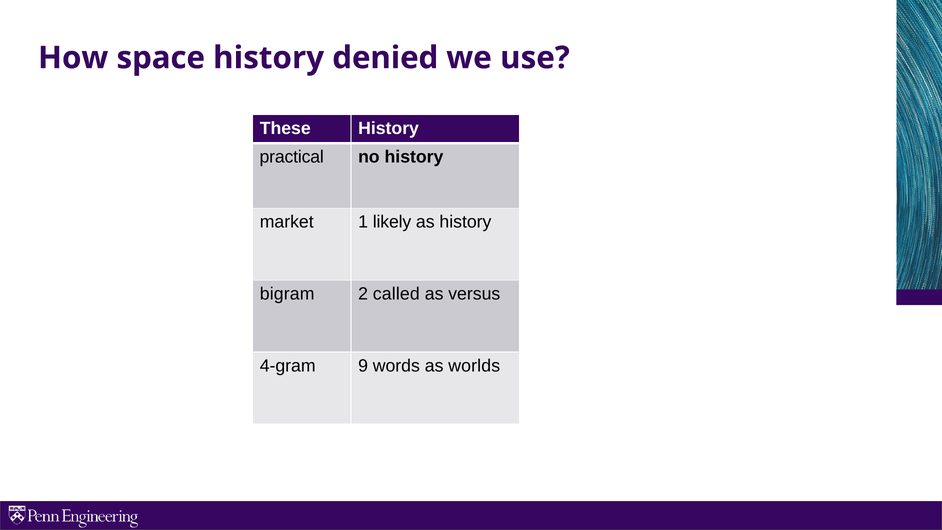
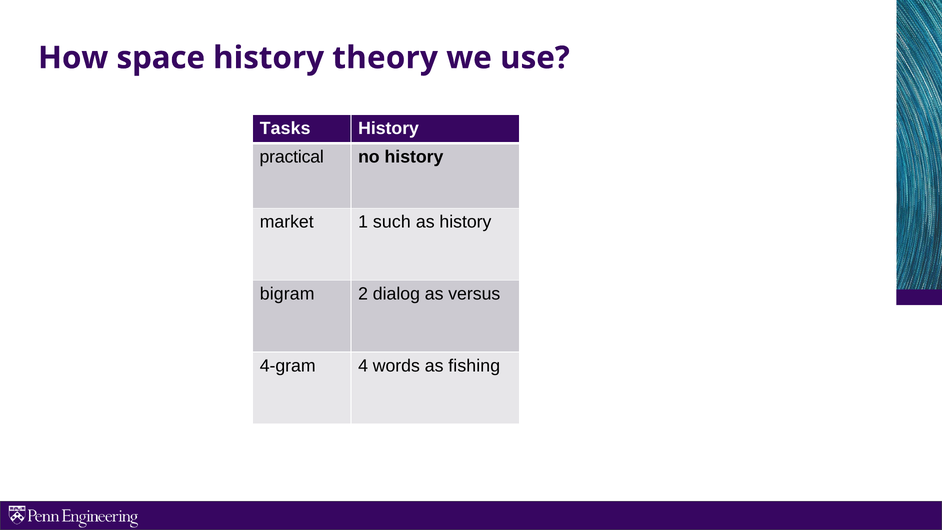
denied: denied -> theory (385, 58)
These: These -> Tasks (285, 128)
likely: likely -> such (392, 222)
called: called -> dialog (396, 294)
9: 9 -> 4 (363, 366)
worlds: worlds -> fishing (474, 366)
